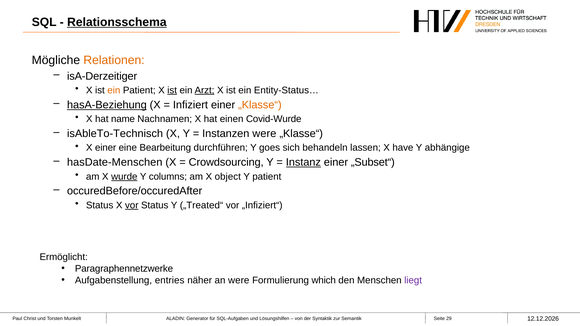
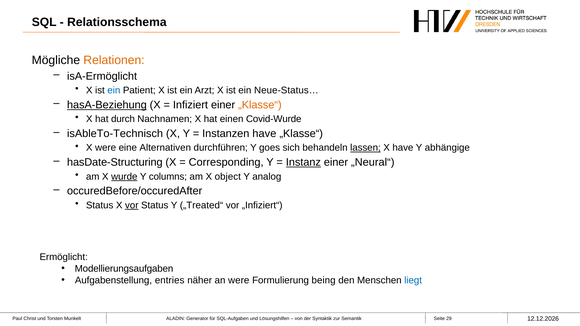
Relationsschema underline: present -> none (117, 22)
isA-Derzeitiger: isA-Derzeitiger -> isA-Ermöglicht (102, 76)
ein colour: orange -> blue (114, 90)
ist underline: present -> none (172, 90)
Arzt underline: present -> none (205, 90)
Entity-Status…: Entity-Status… -> Neue-Status… (286, 90)
name: name -> durch (123, 119)
Instanzen were: were -> have (264, 134)
X einer: einer -> were (106, 148)
Bearbeitung: Bearbeitung -> Alternativen (165, 148)
lassen underline: none -> present (365, 148)
hasDate-Menschen: hasDate-Menschen -> hasDate-Structuring (115, 162)
Crowdsourcing: Crowdsourcing -> Corresponding (226, 162)
„Subset“: „Subset“ -> „Neural“ (373, 162)
Y patient: patient -> analog (267, 177)
Paragraphennetzwerke: Paragraphennetzwerke -> Modellierungsaufgaben (124, 269)
which: which -> being (324, 280)
liegt colour: purple -> blue (413, 280)
